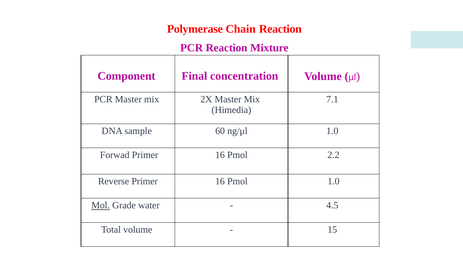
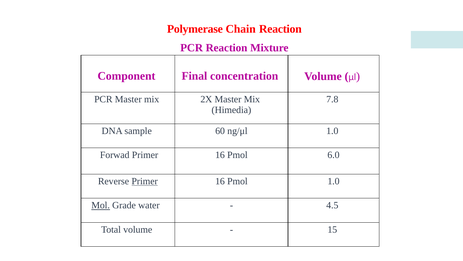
7.1: 7.1 -> 7.8 (332, 99)
2.2: 2.2 -> 6.0 (334, 155)
Primer underline: none -> present (145, 181)
